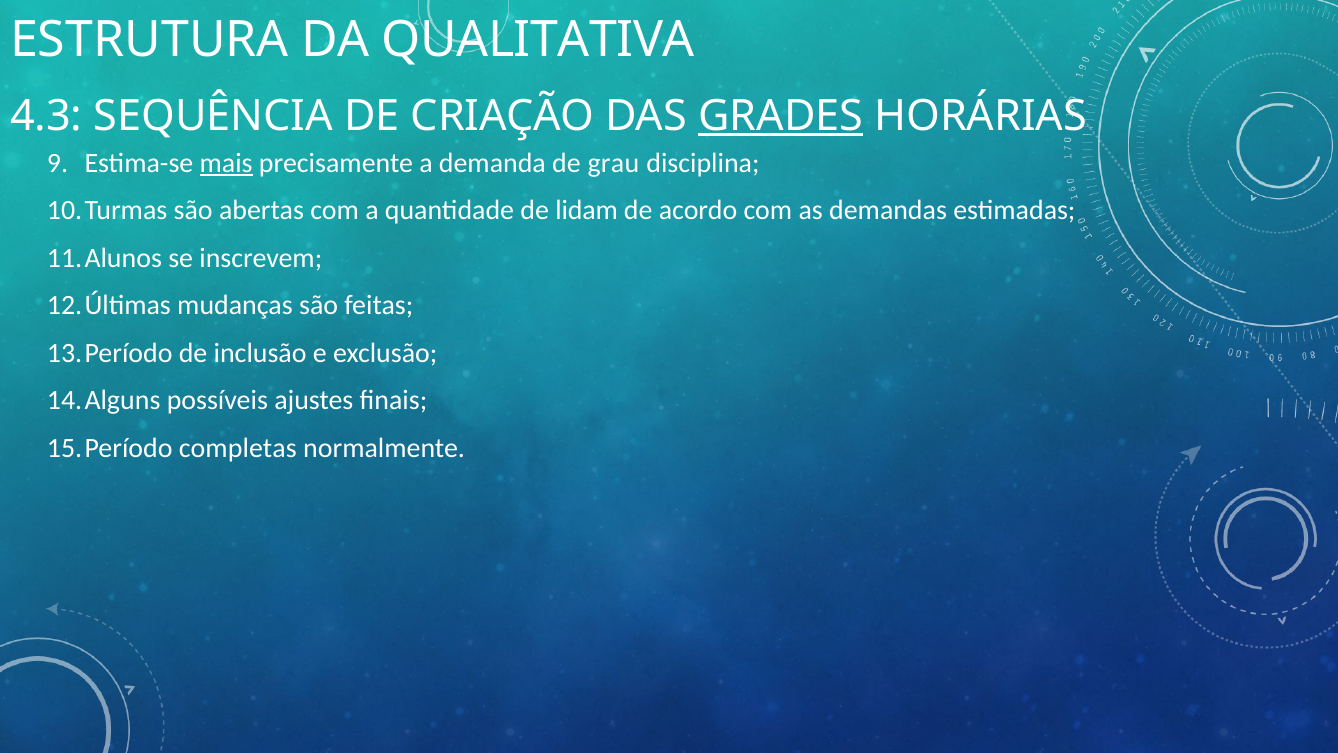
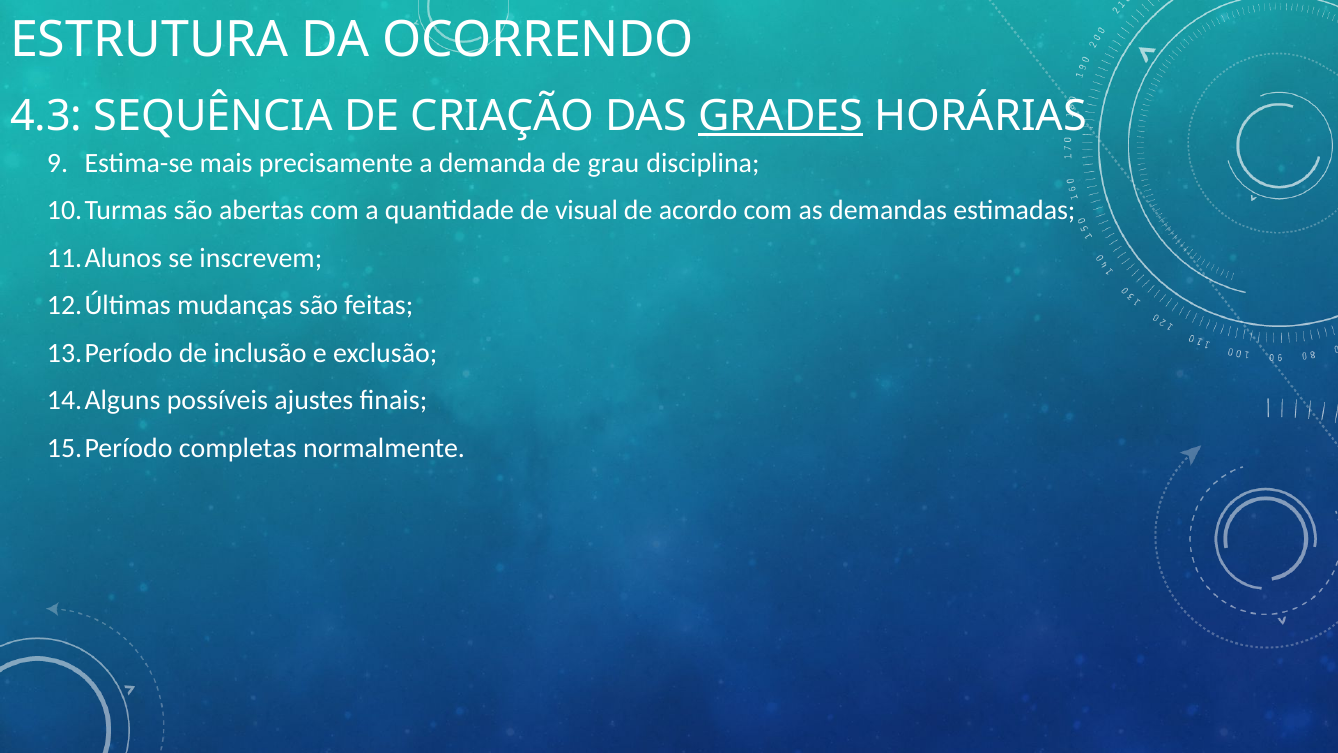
QUALITATIVA: QUALITATIVA -> OCORRENDO (538, 40)
mais underline: present -> none (226, 163)
lidam: lidam -> visual (587, 210)
